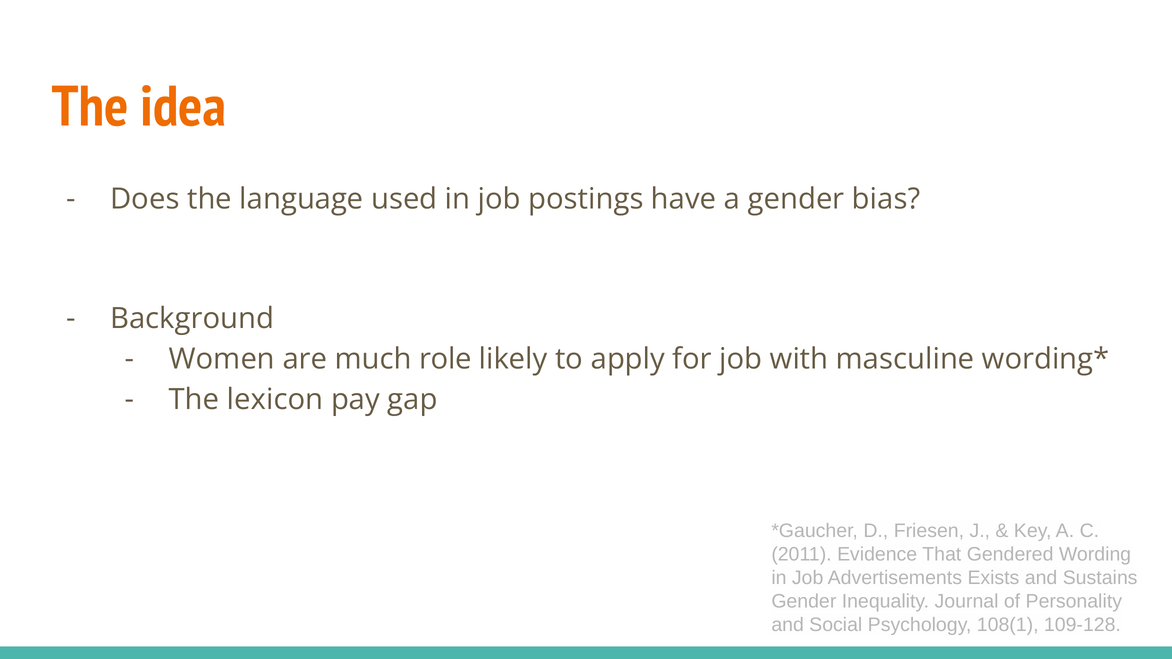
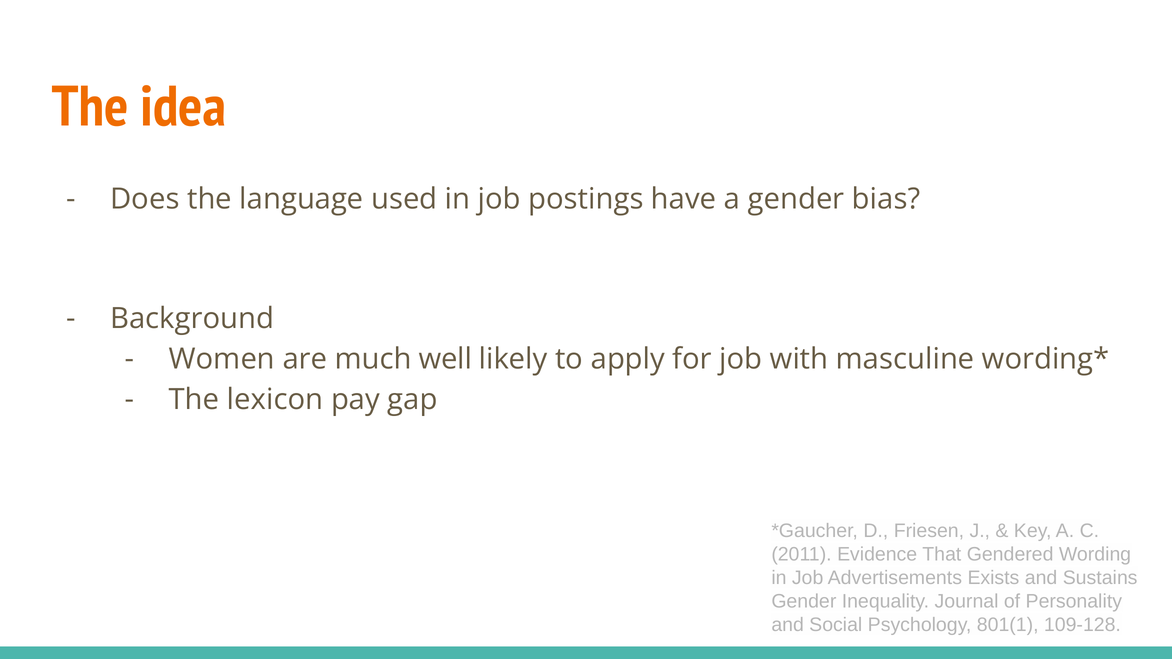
role: role -> well (445, 359)
108(1: 108(1 -> 801(1 (1008, 625)
